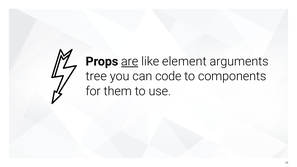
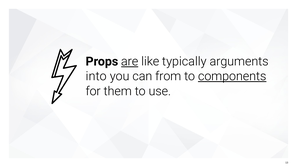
element: element -> typically (184, 61)
tree: tree -> into (96, 76)
code: code -> from (168, 76)
components underline: none -> present (232, 76)
